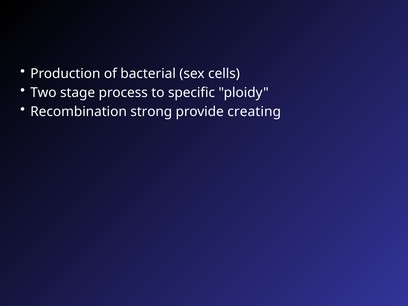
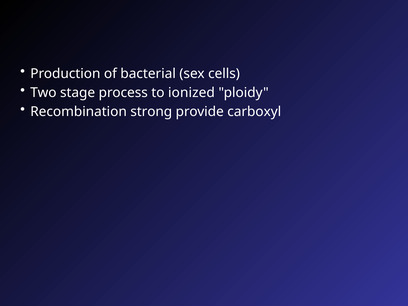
specific: specific -> ionized (191, 93)
creating: creating -> carboxyl (254, 112)
